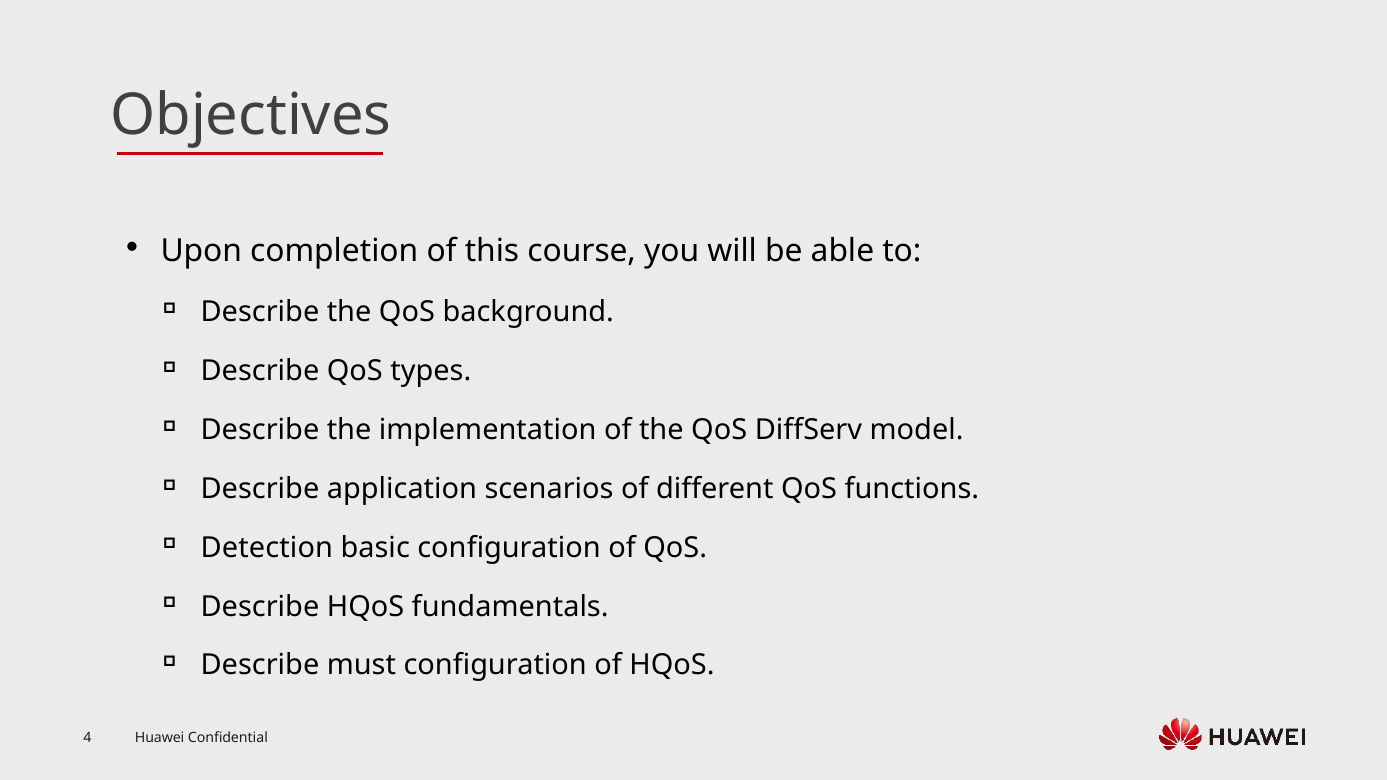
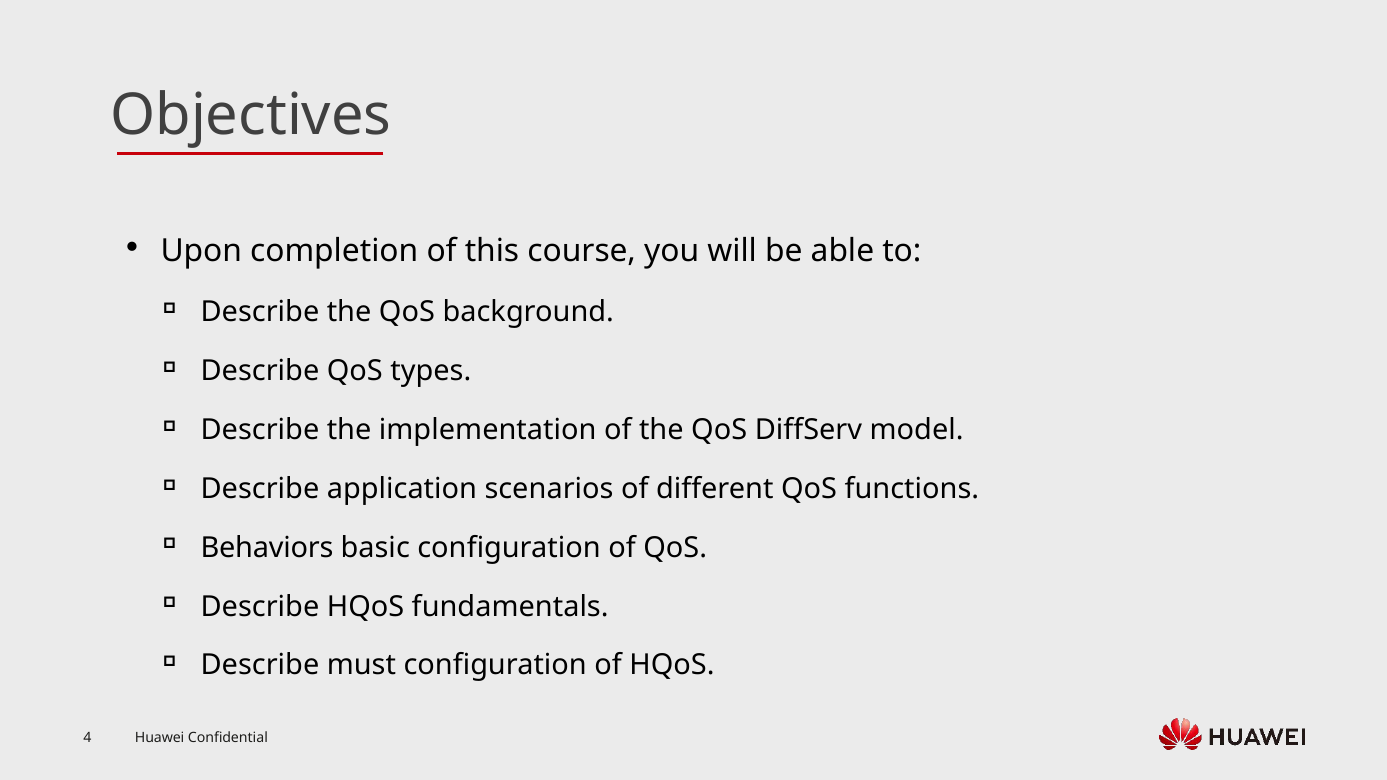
Detection: Detection -> Behaviors (267, 548)
